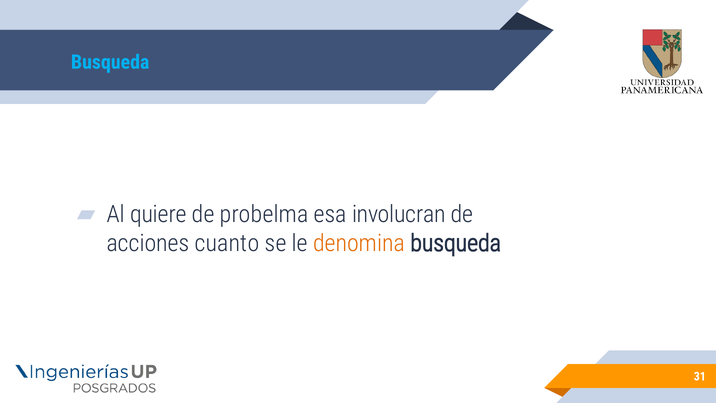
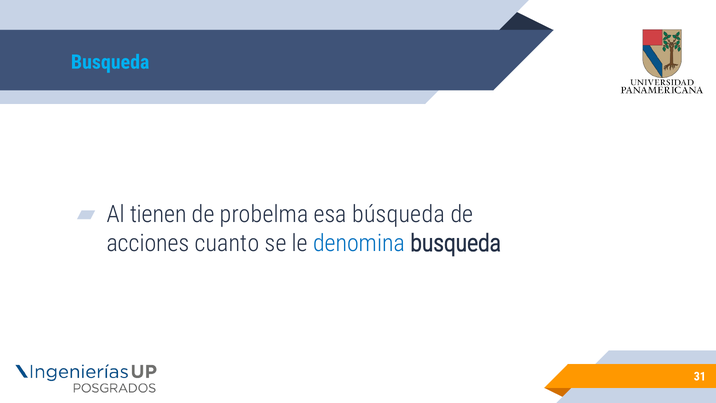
quiere: quiere -> tienen (158, 214)
involucran: involucran -> búsqueda (399, 214)
denomina colour: orange -> blue (359, 243)
